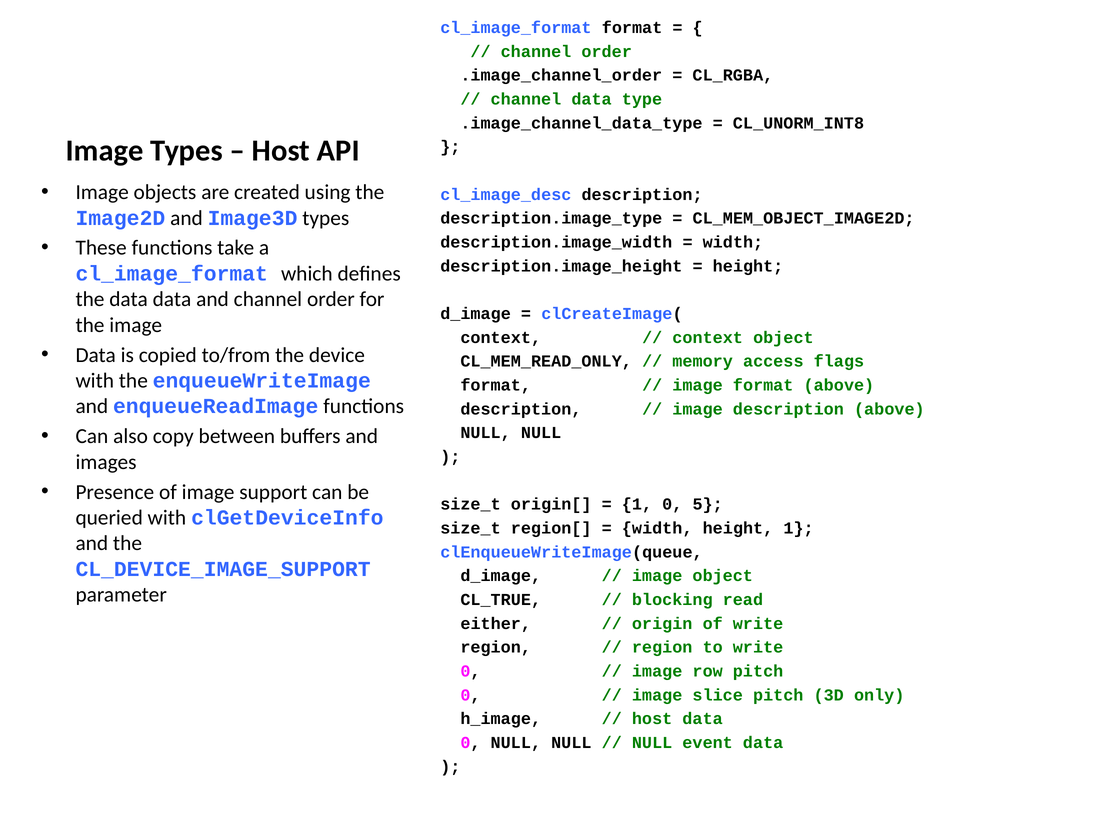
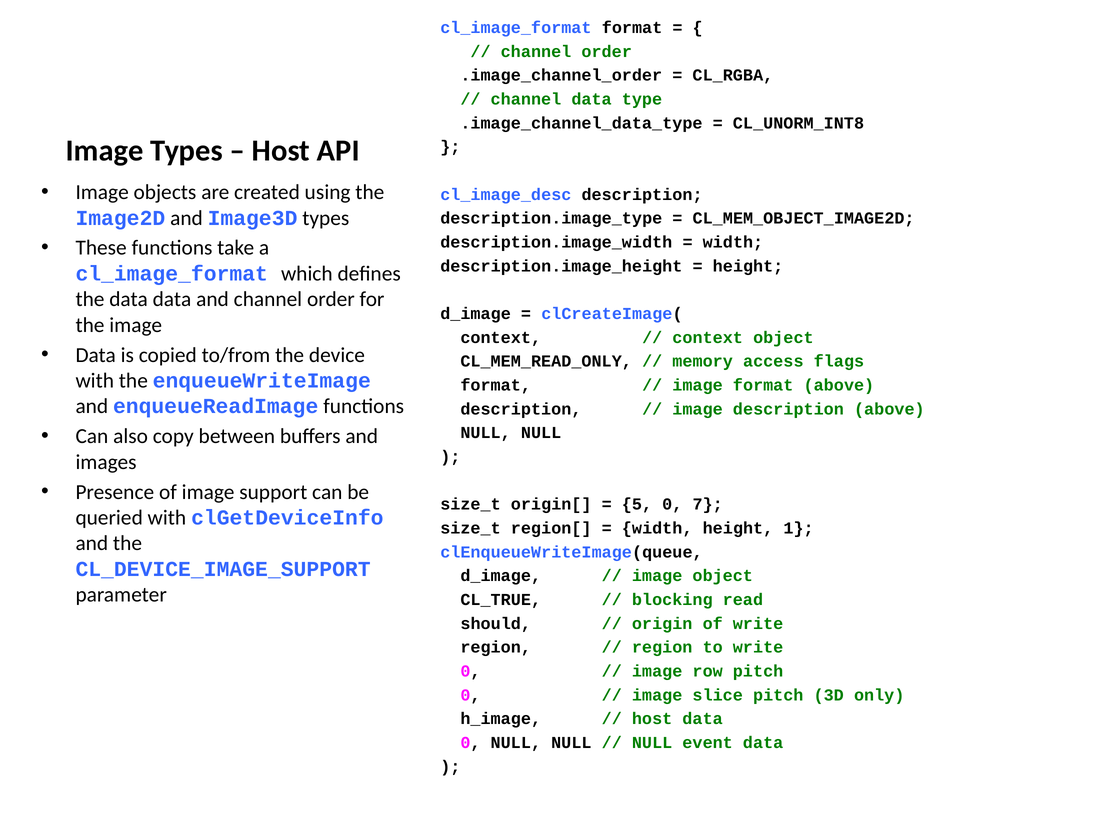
1: 1 -> 5 (637, 504)
5: 5 -> 7 (708, 504)
either: either -> should (496, 623)
